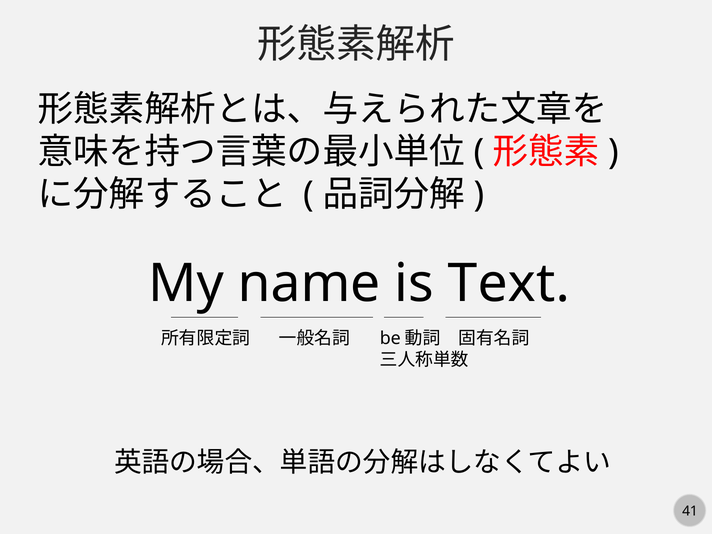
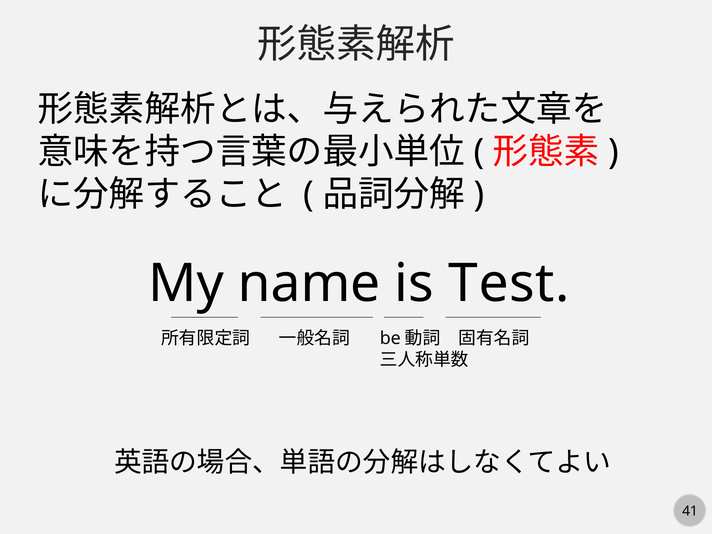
Text: Text -> Test (509, 284)
